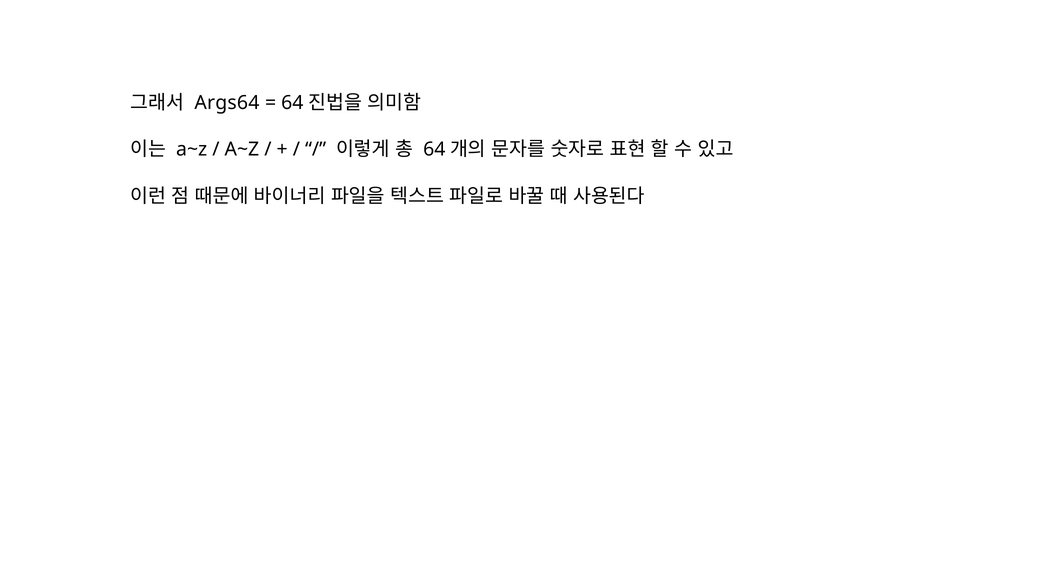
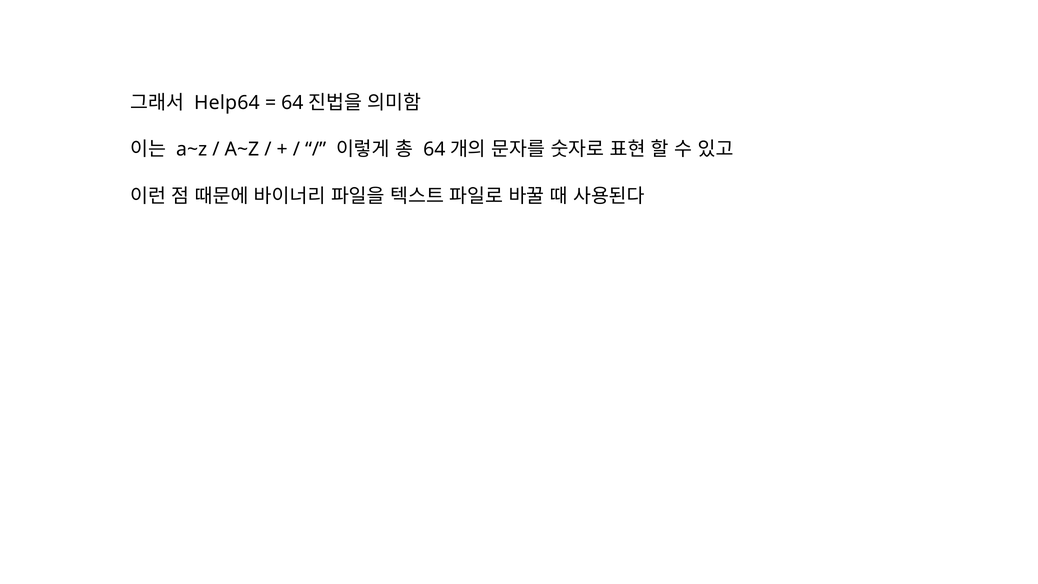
Args64: Args64 -> Help64 (227, 103)
